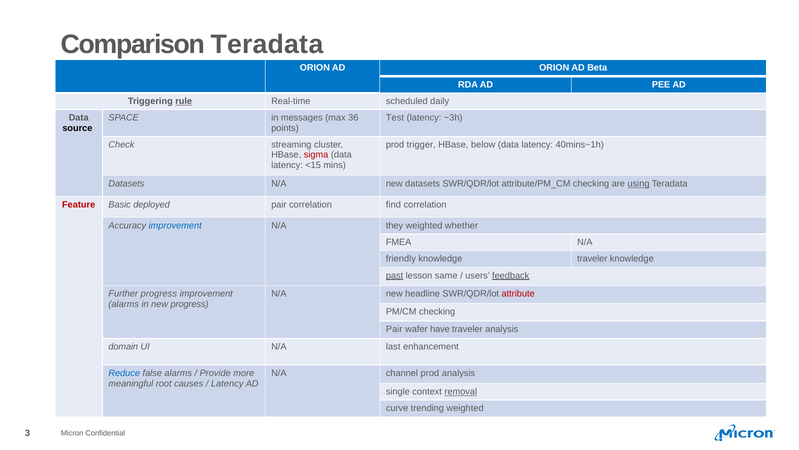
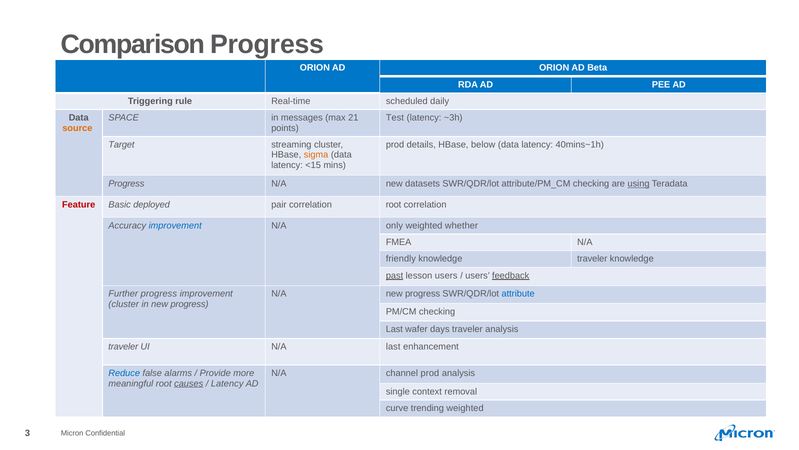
Comparison Teradata: Teradata -> Progress (267, 44)
rule underline: present -> none (184, 101)
36: 36 -> 21 (353, 118)
source colour: black -> orange (77, 128)
Check: Check -> Target (121, 145)
trigger: trigger -> details (421, 145)
sigma colour: red -> orange (316, 155)
Datasets: Datasets -> Progress (126, 183)
correlation find: find -> root (394, 204)
they: they -> only (394, 225)
lesson same: same -> users (446, 275)
N/A new headline: headline -> progress (423, 294)
attribute colour: red -> blue (518, 294)
alarms: alarms -> cluster (124, 304)
Pair: Pair -> Last (394, 329)
have: have -> days (440, 329)
domain: domain -> traveler (123, 346)
causes underline: none -> present (189, 383)
removal underline: present -> none (461, 391)
